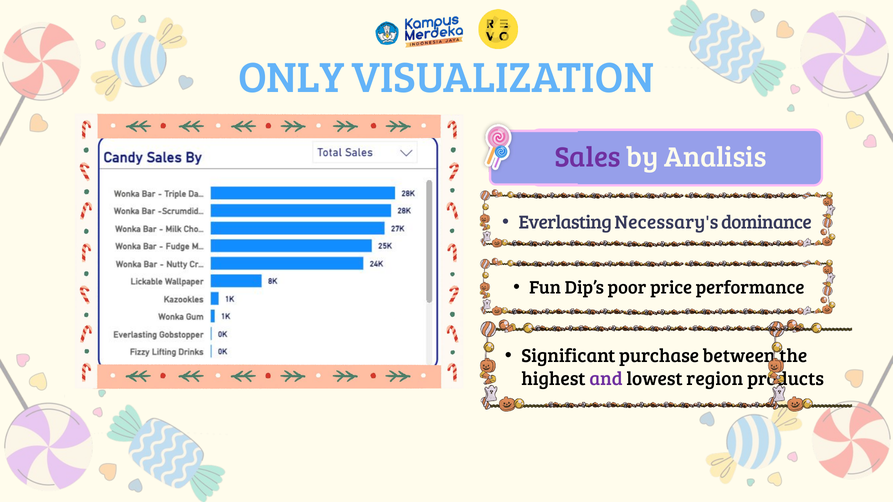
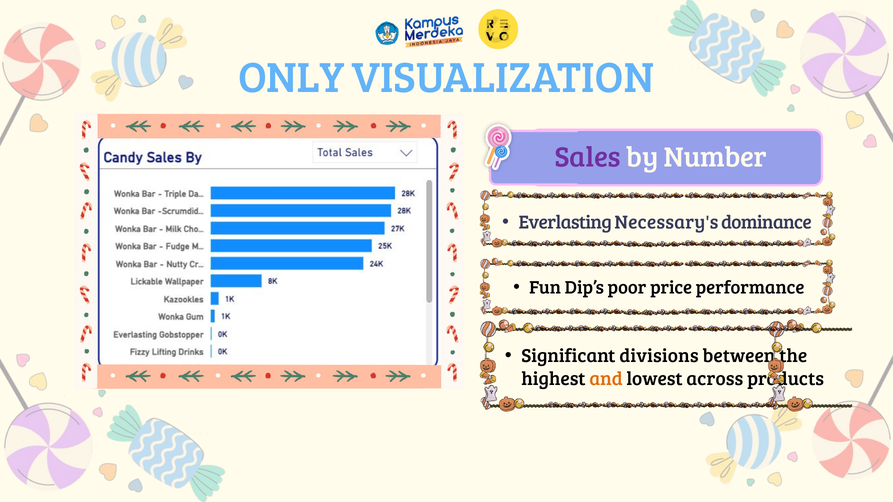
Analisis: Analisis -> Number (715, 157)
purchase: purchase -> divisions (659, 356)
and colour: purple -> orange (606, 379)
region: region -> across (715, 379)
